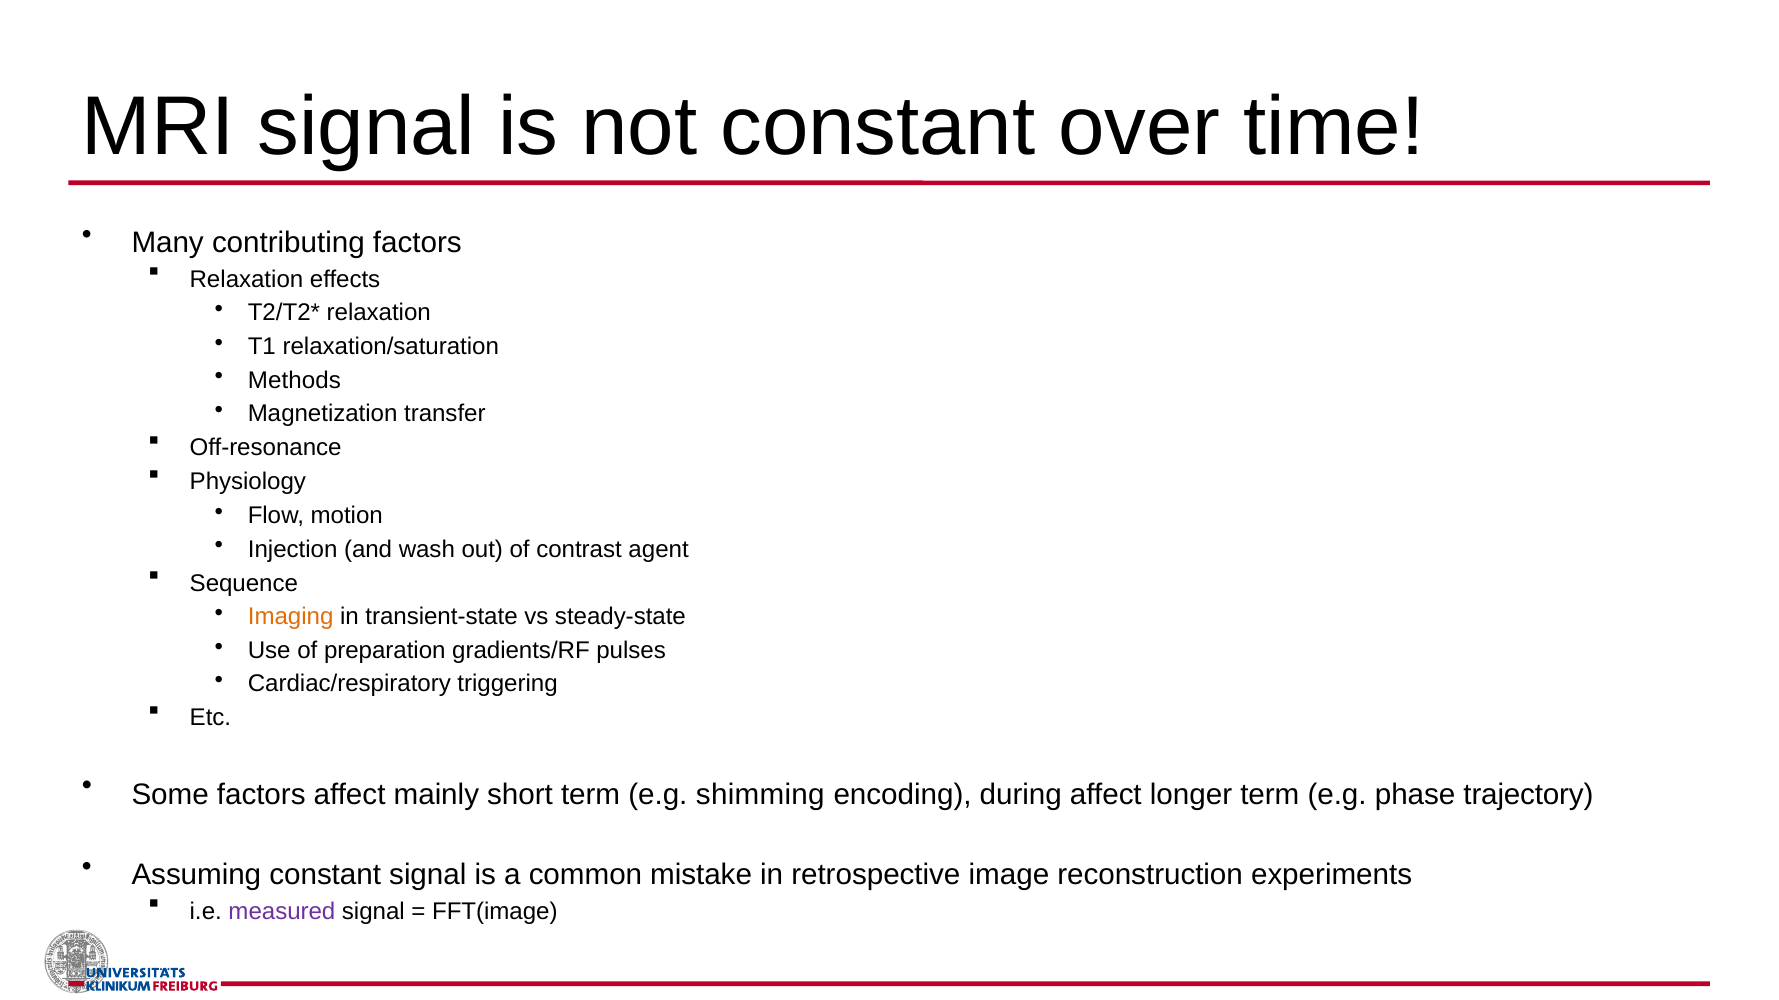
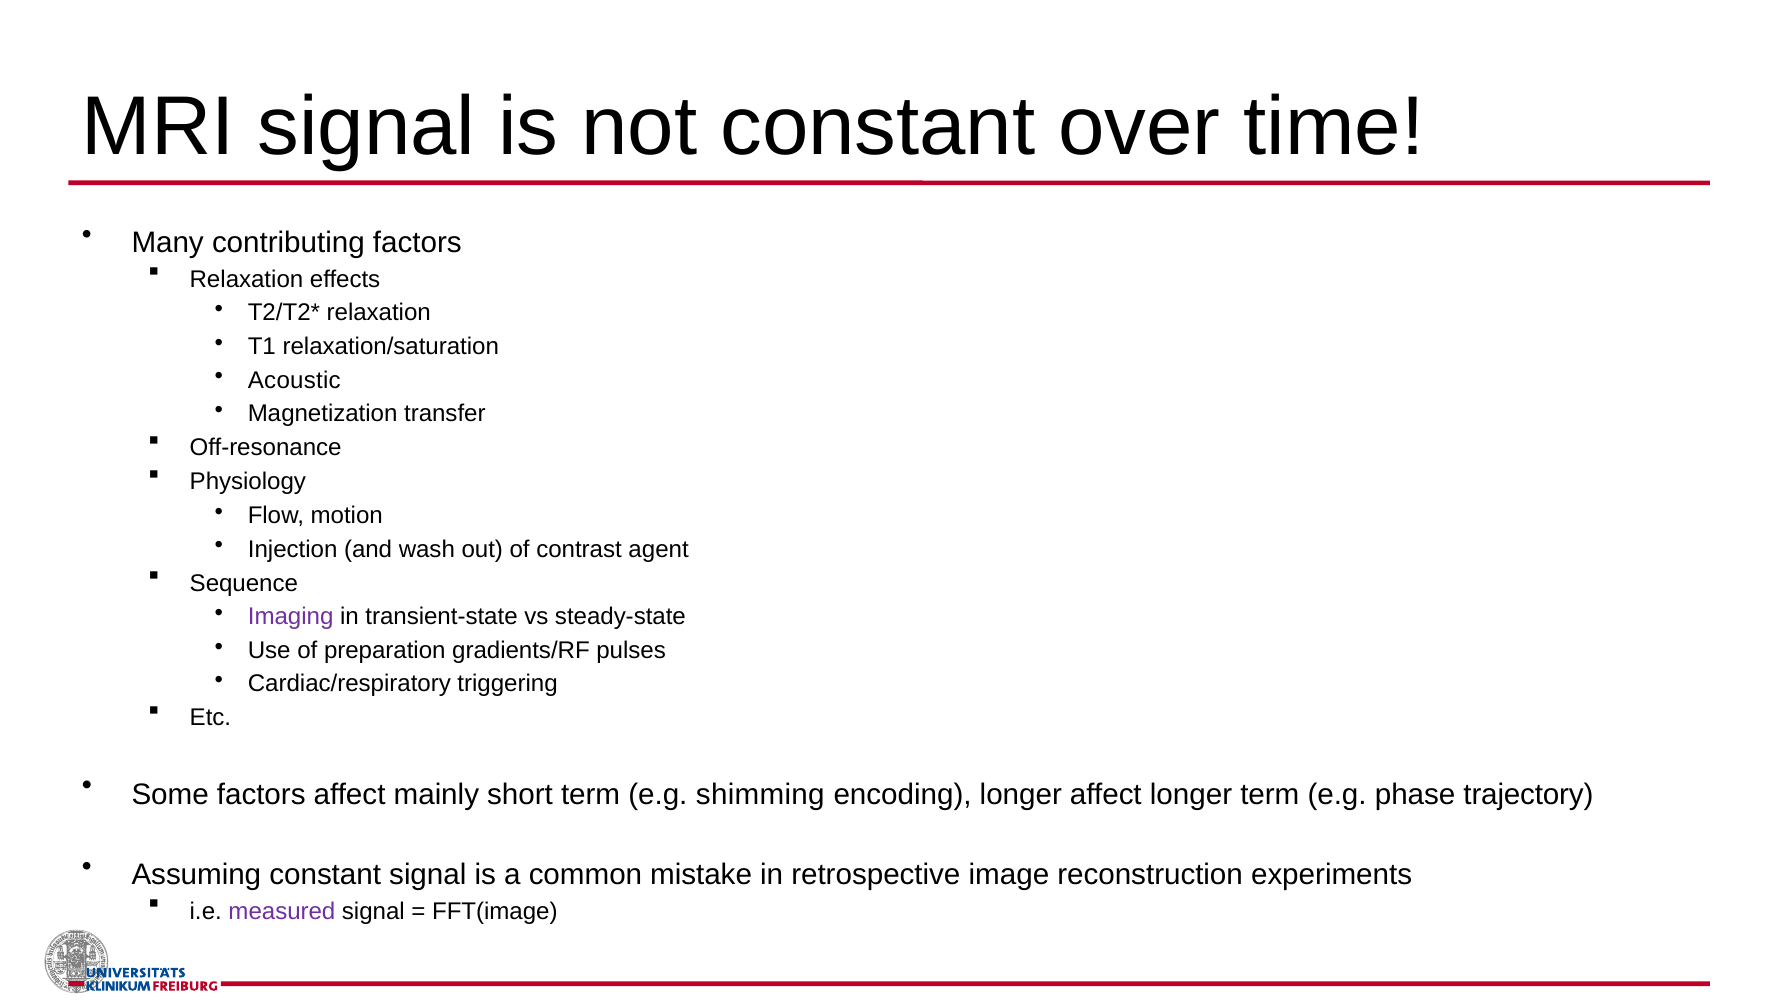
Methods: Methods -> Acoustic (294, 380)
Imaging colour: orange -> purple (291, 617)
encoding during: during -> longer (1021, 795)
